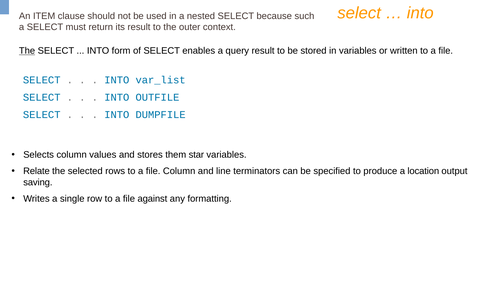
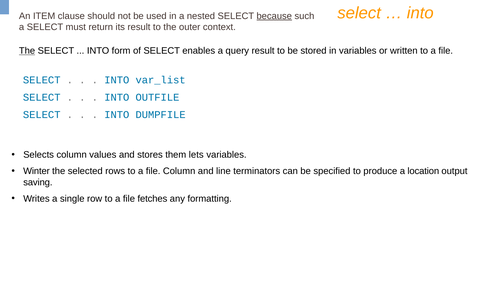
because underline: none -> present (274, 16)
star: star -> lets (196, 155)
Relate: Relate -> Winter (36, 171)
against: against -> fetches (152, 199)
